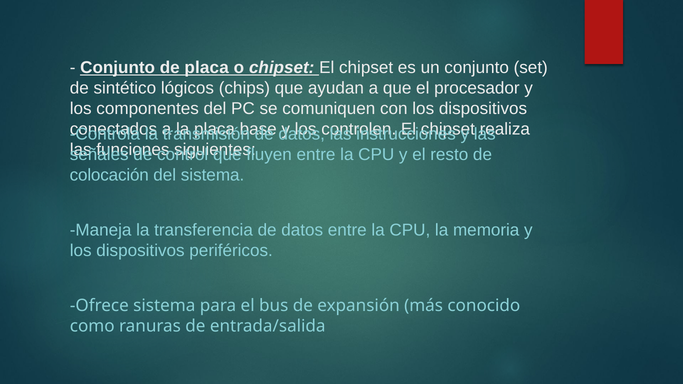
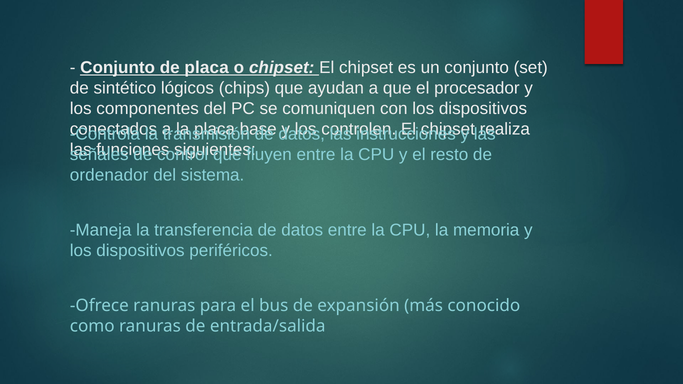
colocación: colocación -> ordenador (109, 175)
Ofrece sistema: sistema -> ranuras (164, 306)
